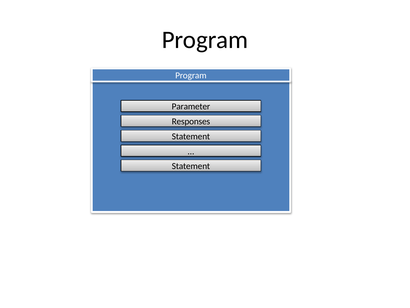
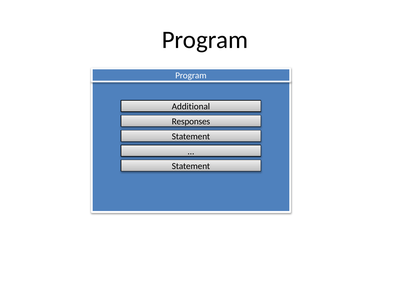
Parameter: Parameter -> Additional (191, 106)
